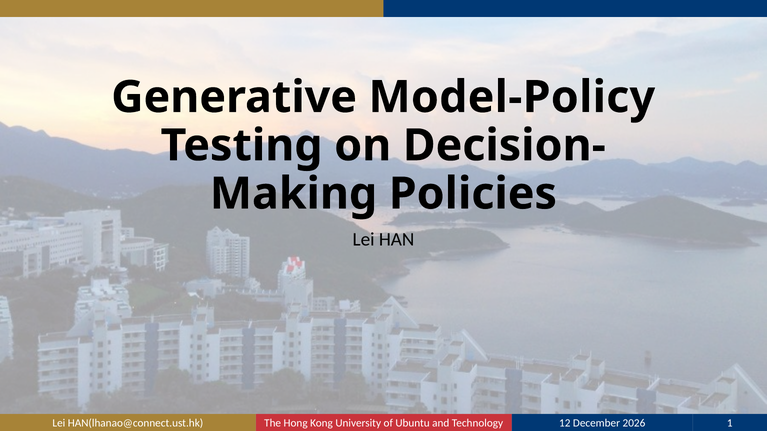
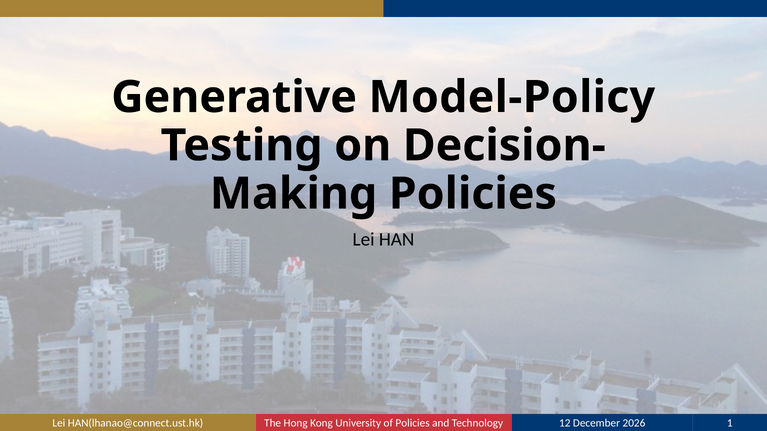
of Ubuntu: Ubuntu -> Policies (413, 424)
